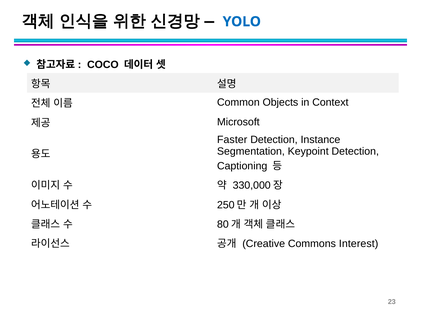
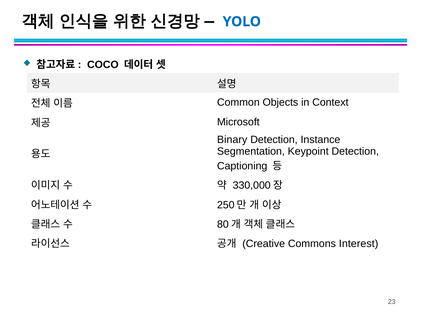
Faster: Faster -> Binary (232, 140)
